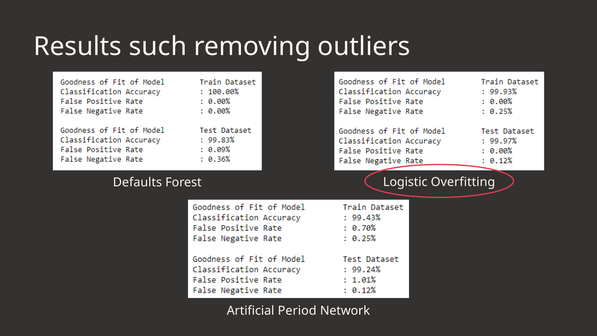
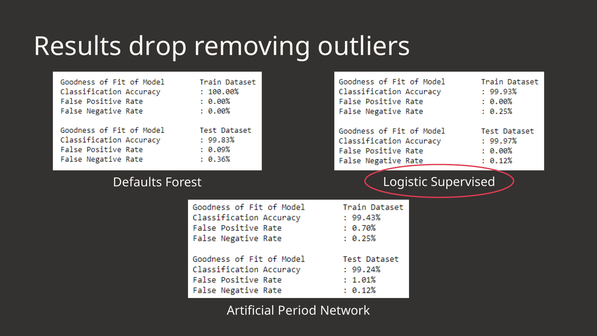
such: such -> drop (158, 46)
Overfitting: Overfitting -> Supervised (463, 182)
